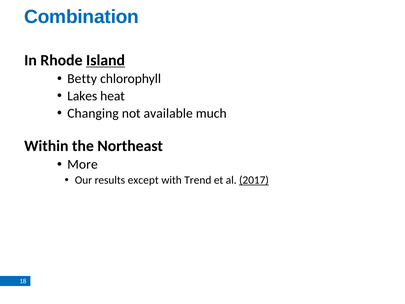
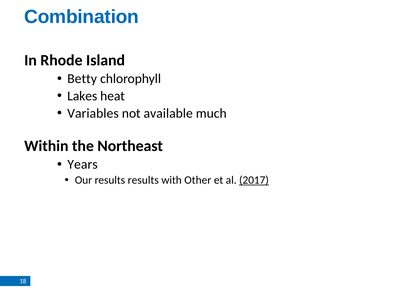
Island underline: present -> none (106, 60)
Changing: Changing -> Variables (93, 113)
More: More -> Years (83, 164)
results except: except -> results (143, 180)
Trend: Trend -> Other (198, 180)
